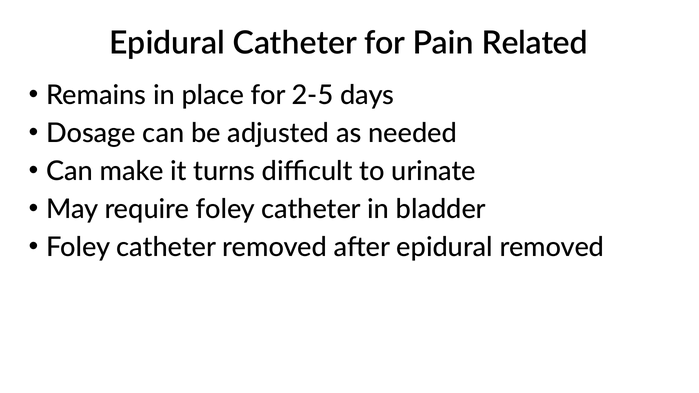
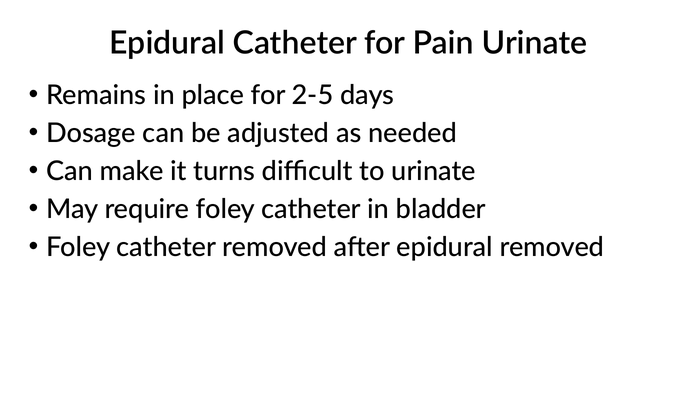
Pain Related: Related -> Urinate (535, 43)
